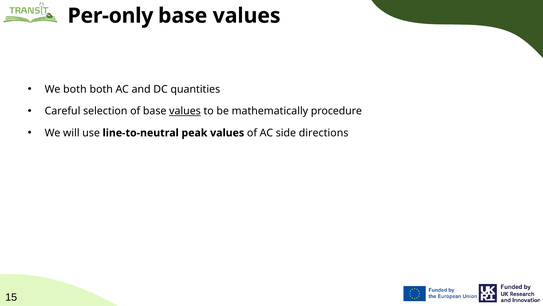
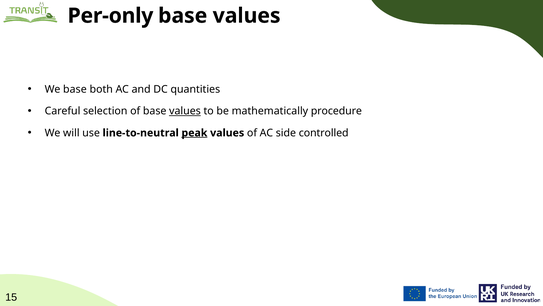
We both: both -> base (75, 89)
peak underline: none -> present (194, 133)
directions: directions -> controlled (324, 133)
